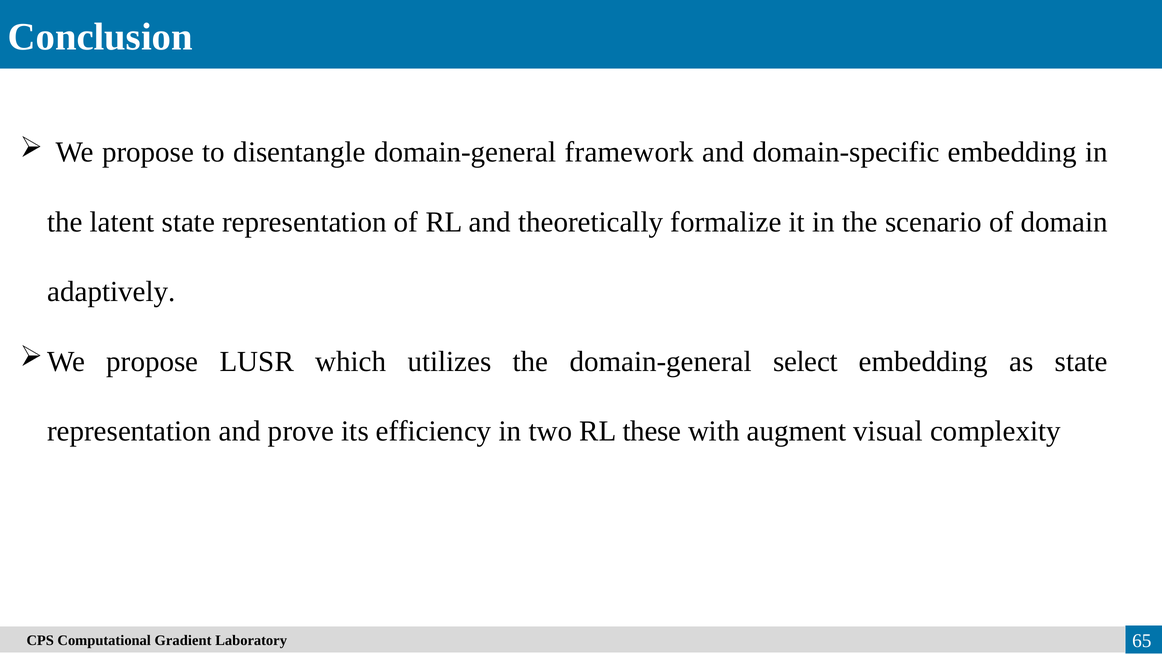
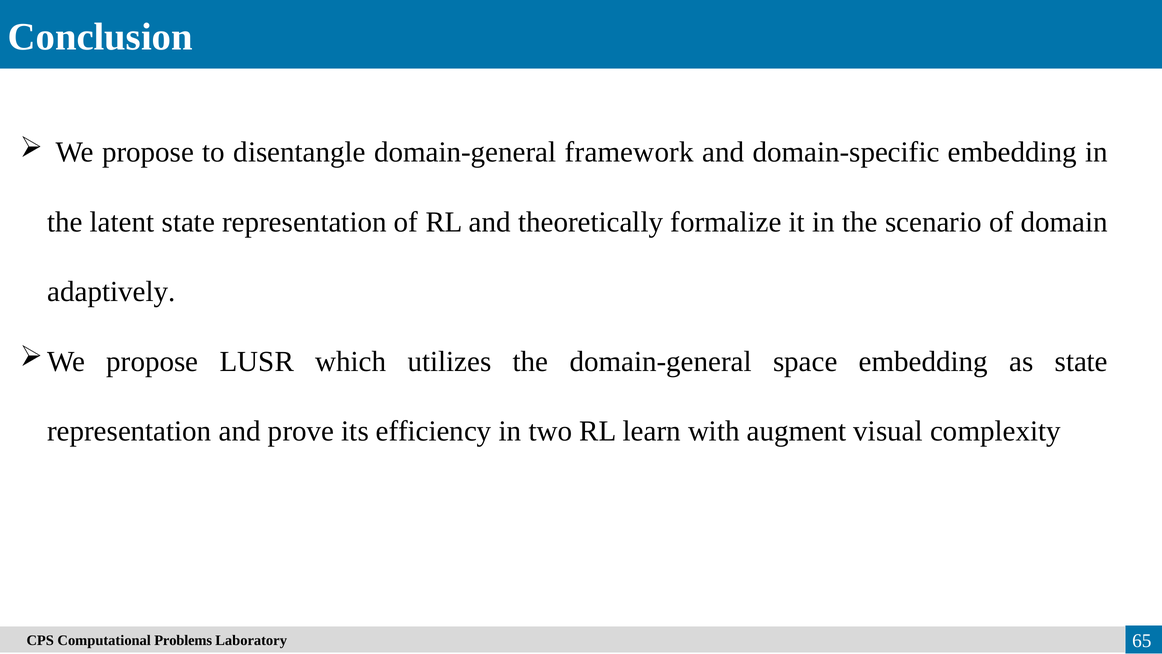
select: select -> space (805, 361)
these: these -> learn (652, 431)
Gradient: Gradient -> Problems (183, 640)
